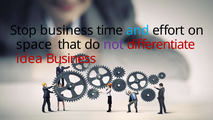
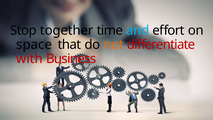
Stop business: business -> together (67, 30)
not colour: purple -> orange (114, 45)
idea: idea -> with (29, 59)
